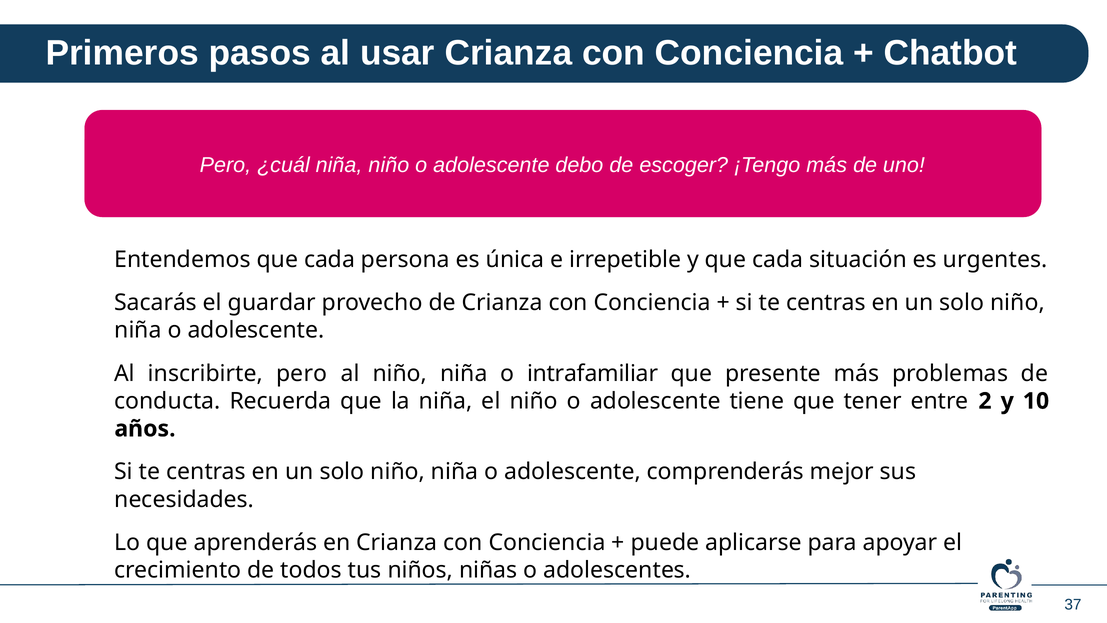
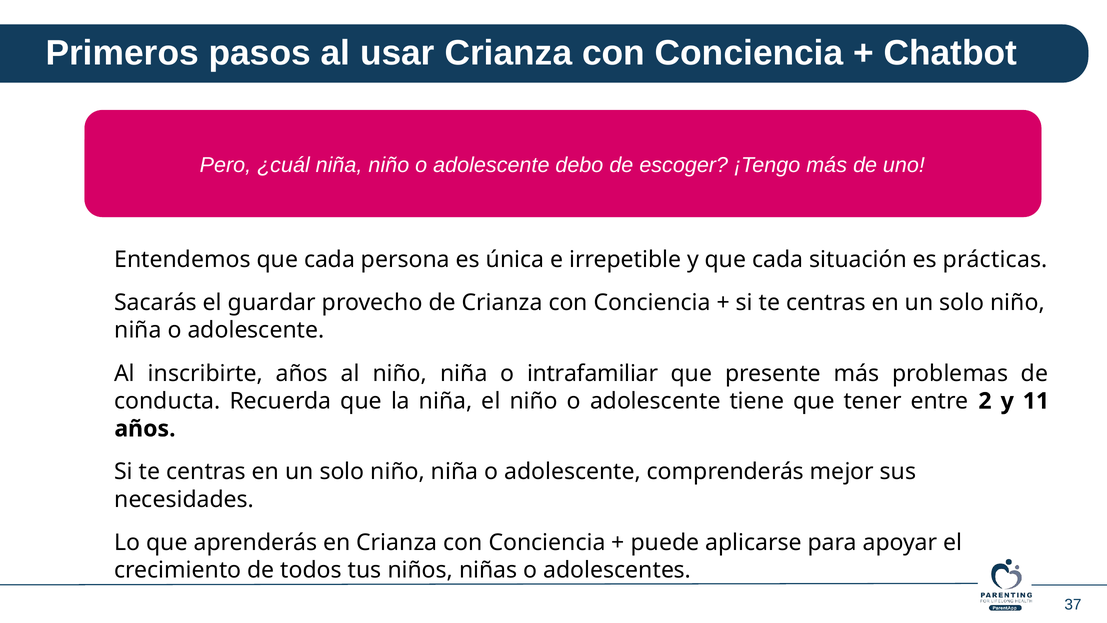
urgentes: urgentes -> prácticas (995, 259)
inscribirte pero: pero -> años (302, 373)
10: 10 -> 11 (1036, 401)
